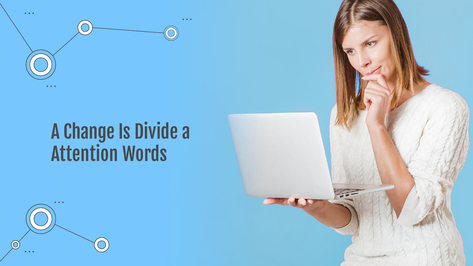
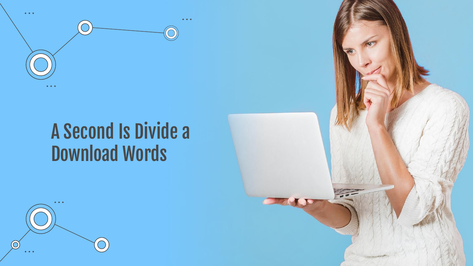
Change: Change -> Second (89, 133)
Attention: Attention -> Download (85, 155)
